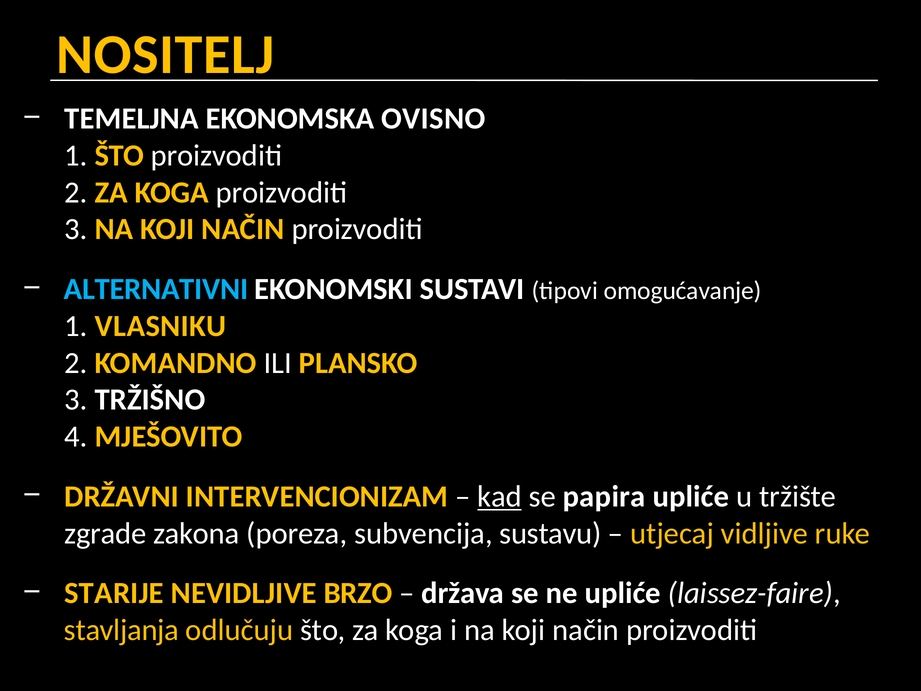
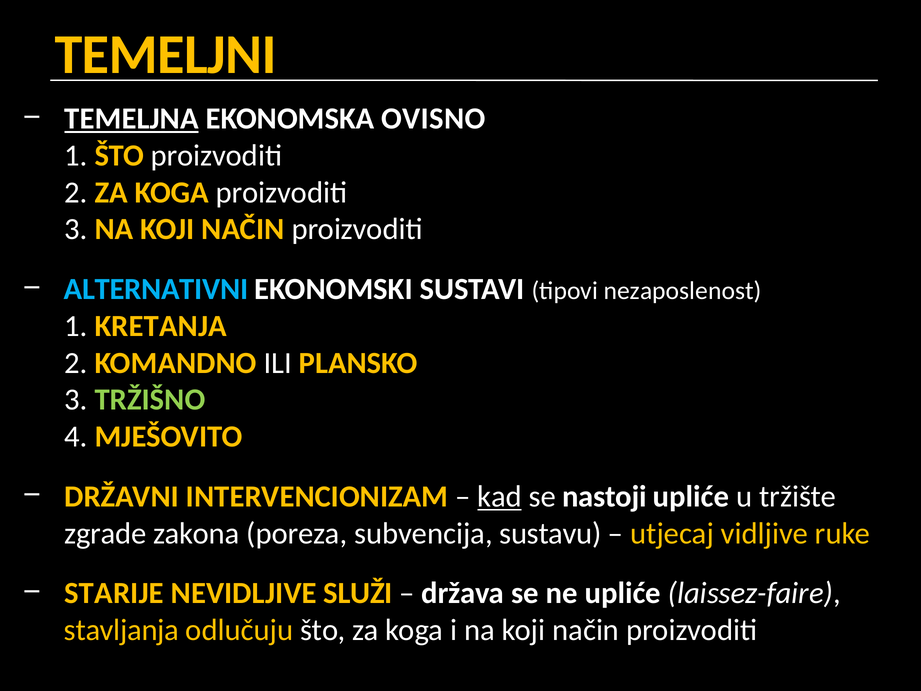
NOSITELJ: NOSITELJ -> TEMELJNI (166, 55)
TEMELJNA underline: none -> present (131, 119)
omogućavanje: omogućavanje -> nezaposlenost (683, 291)
VLASNIKU: VLASNIKU -> KRETANJA (161, 326)
TRŽIŠNO colour: white -> light green (150, 400)
papira: papira -> nastoji (604, 496)
BRZO: BRZO -> SLUŽI (358, 593)
